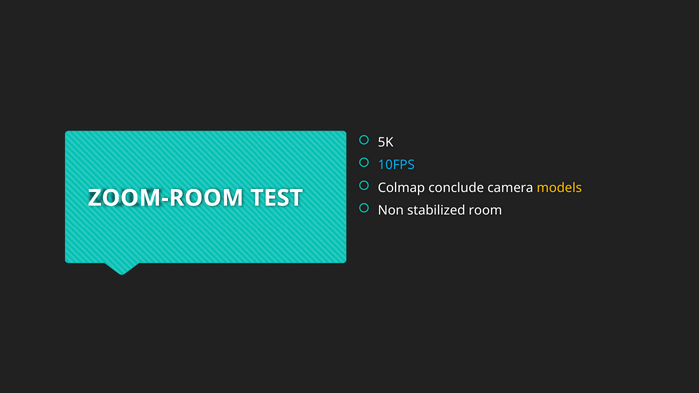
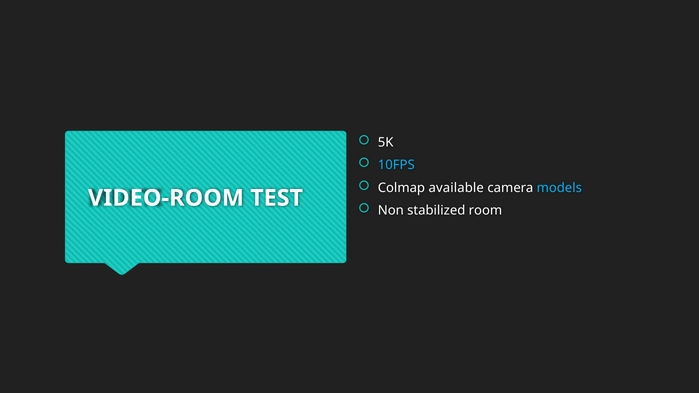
conclude: conclude -> available (456, 188)
models colour: yellow -> light blue (559, 188)
ZOOM-ROOM: ZOOM-ROOM -> VIDEO-ROOM (166, 198)
